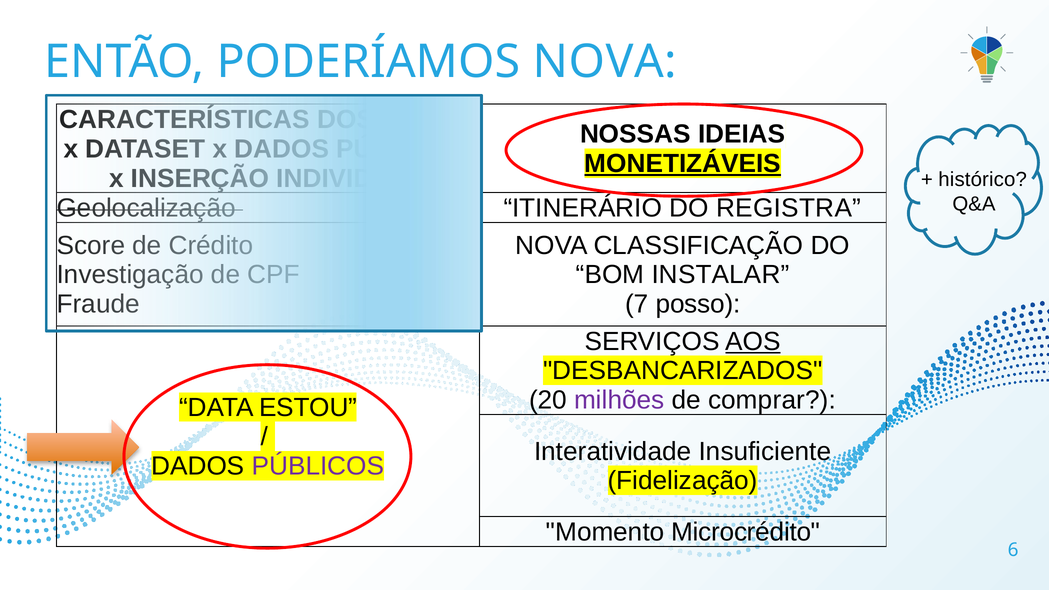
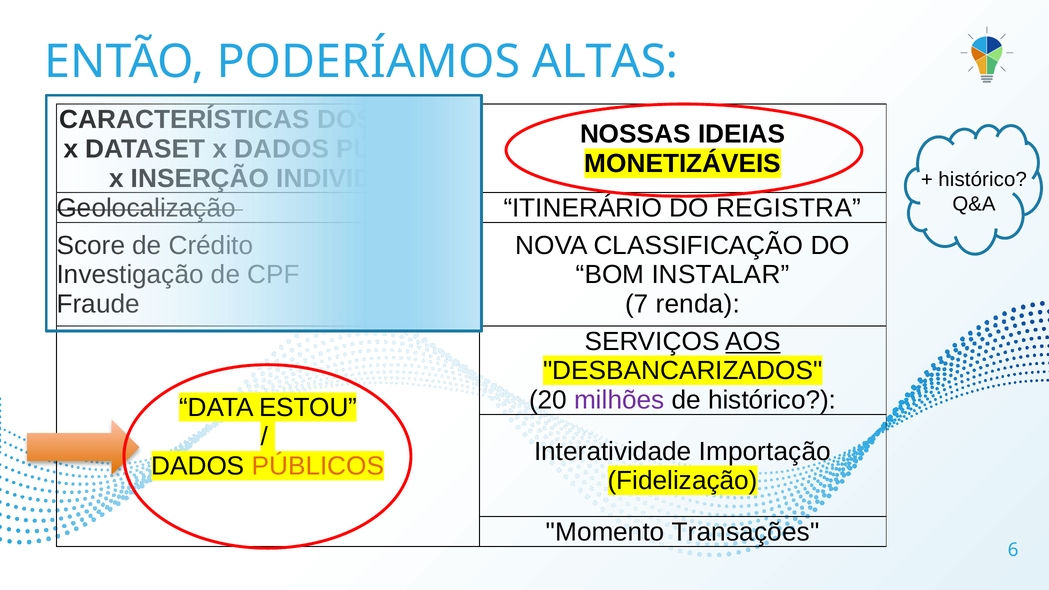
PODERÍAMOS NOVA: NOVA -> ALTAS (605, 62)
MONETIZÁVEIS underline: present -> none (683, 164)
posso: posso -> renda (698, 304)
de comprar: comprar -> histórico (772, 400)
Insuficiente: Insuficiente -> Importação (765, 451)
PÚBLICOS colour: purple -> orange (318, 466)
Microcrédito: Microcrédito -> Transações (746, 532)
